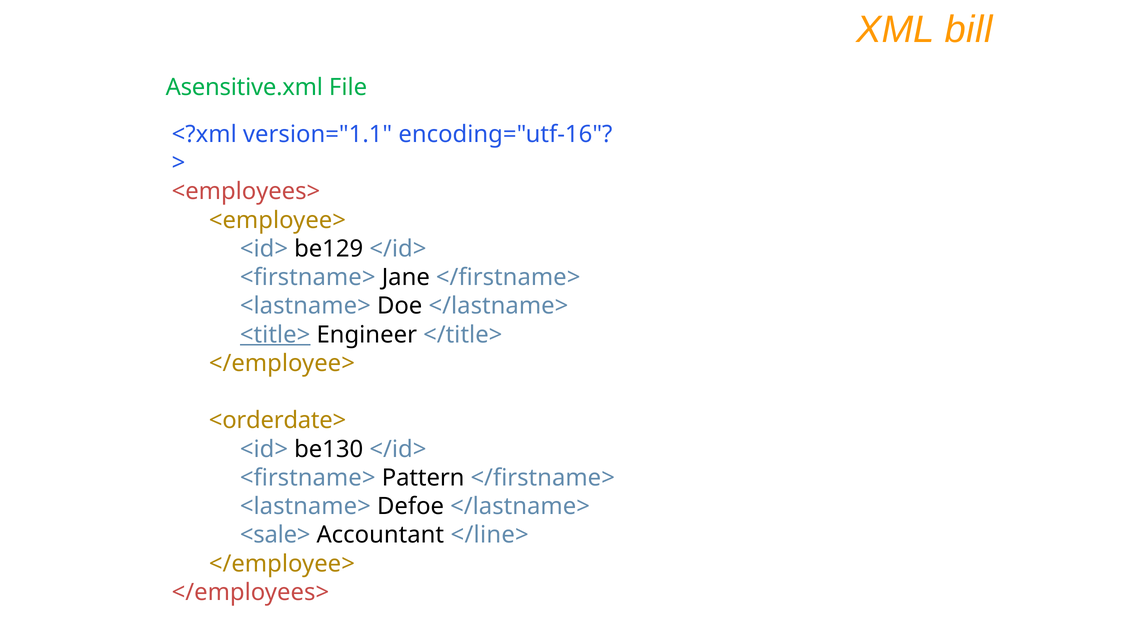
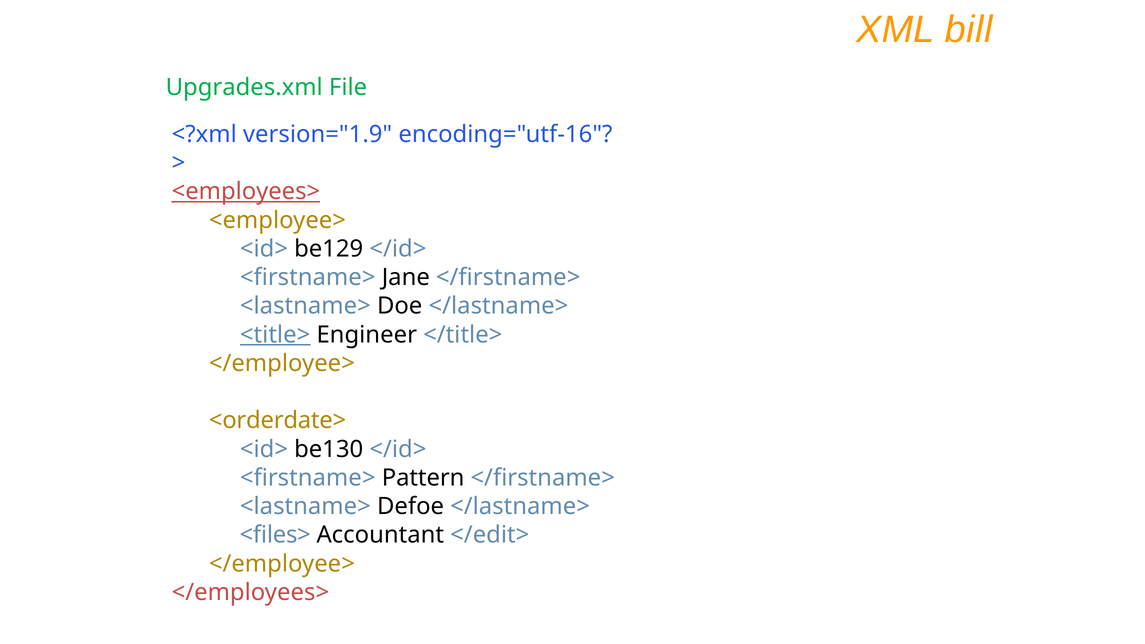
Asensitive.xml: Asensitive.xml -> Upgrades.xml (244, 87)
version="1.1: version="1.1 -> version="1.9 (318, 134)
<employees> underline: none -> present (246, 192)
<sale>: <sale> -> <files> (275, 535)
</line>: </line> -> </edit> (490, 535)
